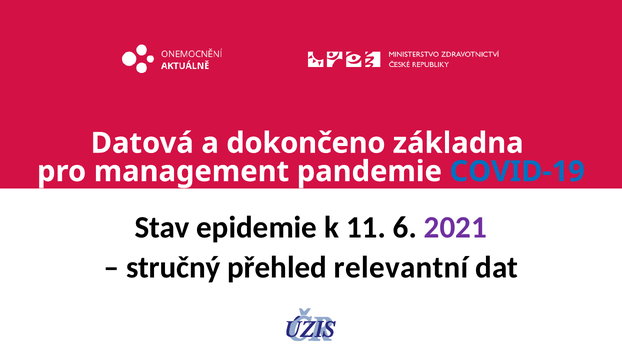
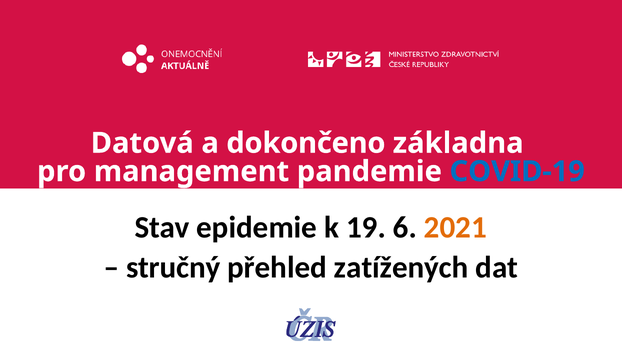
11: 11 -> 19 (366, 227)
2021 colour: purple -> orange (455, 227)
relevantní: relevantní -> zatížených (401, 267)
